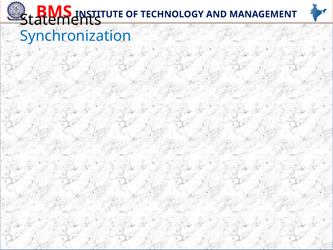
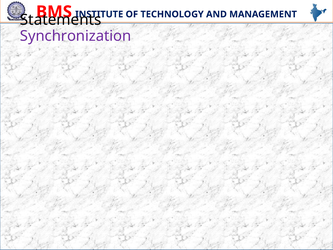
Synchronization colour: blue -> purple (76, 36)
